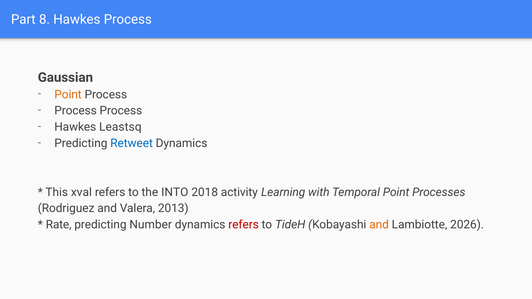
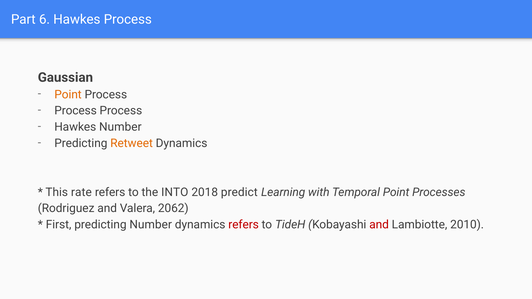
8: 8 -> 6 (44, 19)
Hawkes Leastsq: Leastsq -> Number (120, 127)
Retweet colour: blue -> orange (132, 143)
xval: xval -> rate (81, 192)
activity: activity -> predict (239, 192)
2013: 2013 -> 2062 (173, 209)
Rate: Rate -> First (59, 225)
and colour: orange -> red (379, 225)
2026: 2026 -> 2010 (467, 225)
